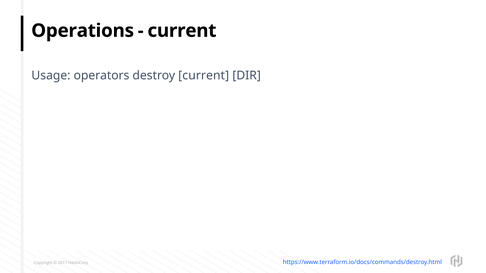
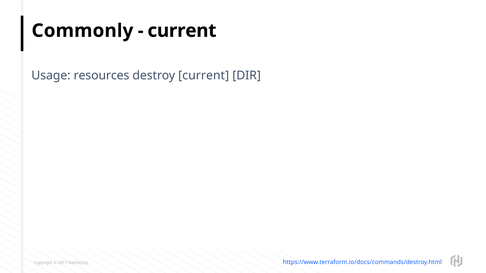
Operations: Operations -> Commonly (82, 31)
operators: operators -> resources (101, 76)
